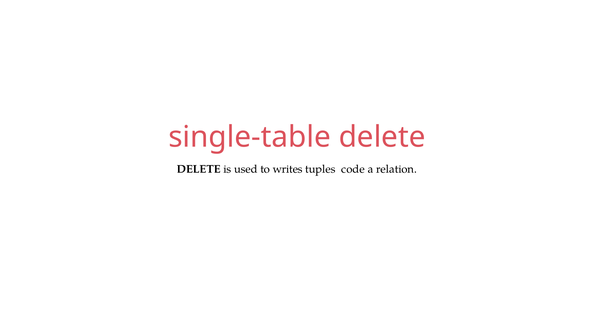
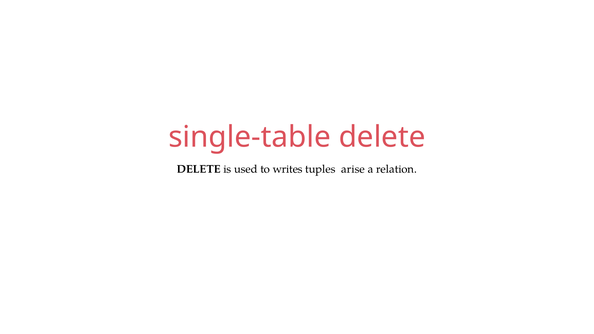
code: code -> arise (353, 169)
